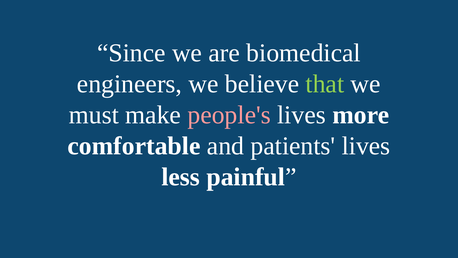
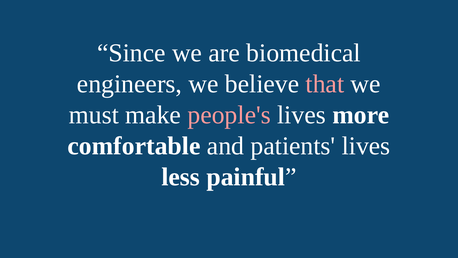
that colour: light green -> pink (325, 84)
